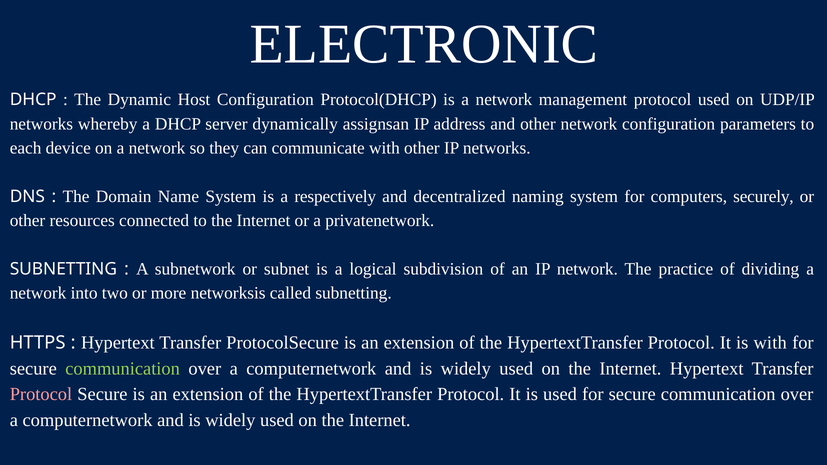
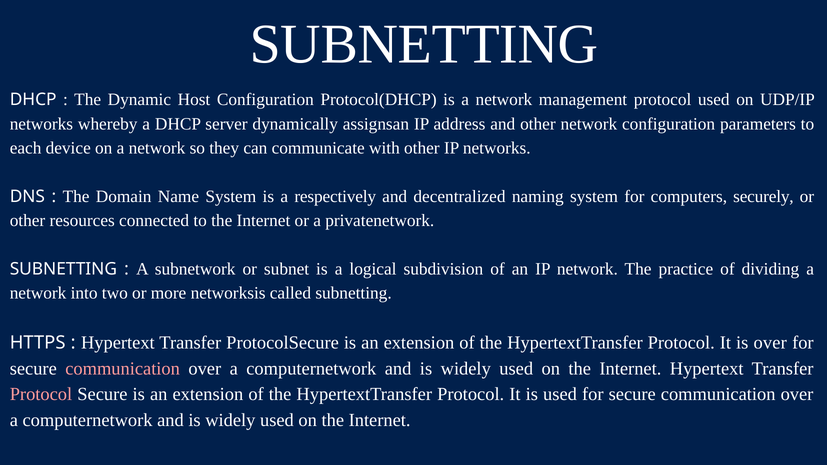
ELECTRONIC: ELECTRONIC -> SUBNETTING (424, 44)
is with: with -> over (770, 343)
communication colour: light green -> pink (123, 369)
